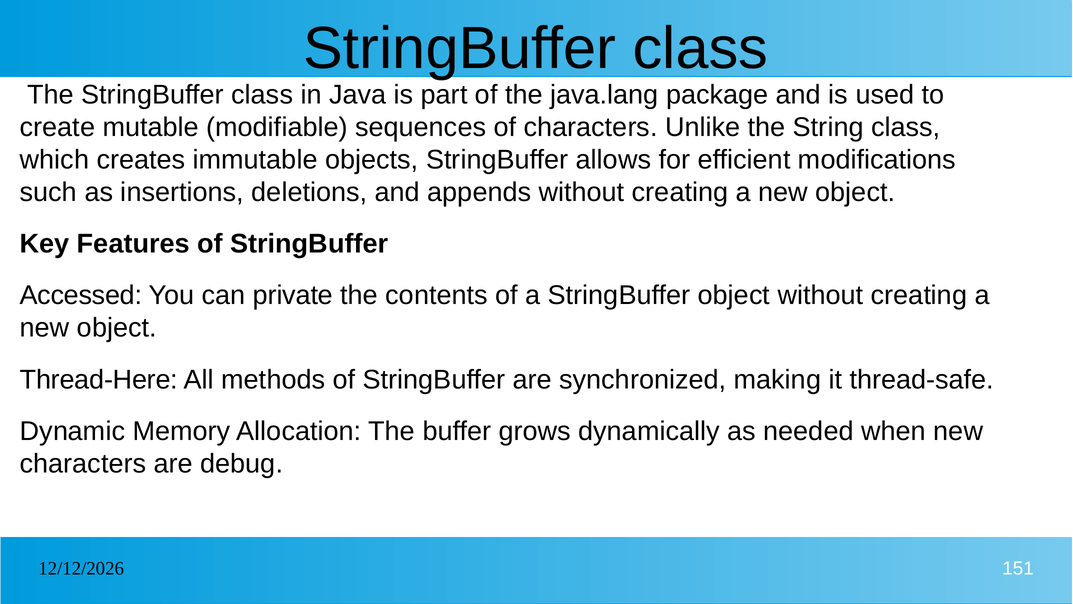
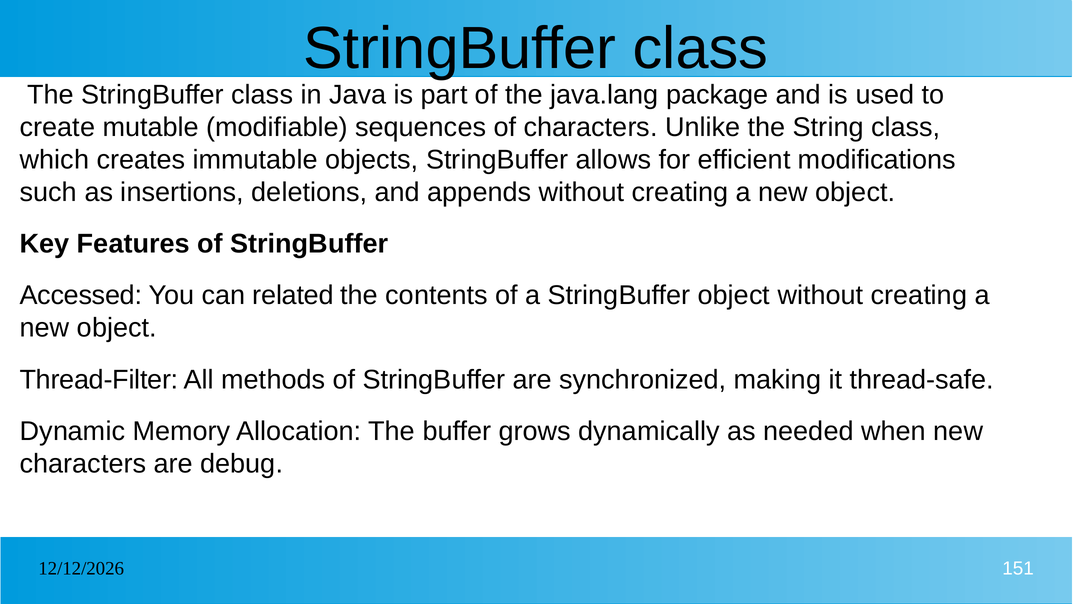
private: private -> related (293, 295)
Thread-Here: Thread-Here -> Thread-Filter (99, 379)
